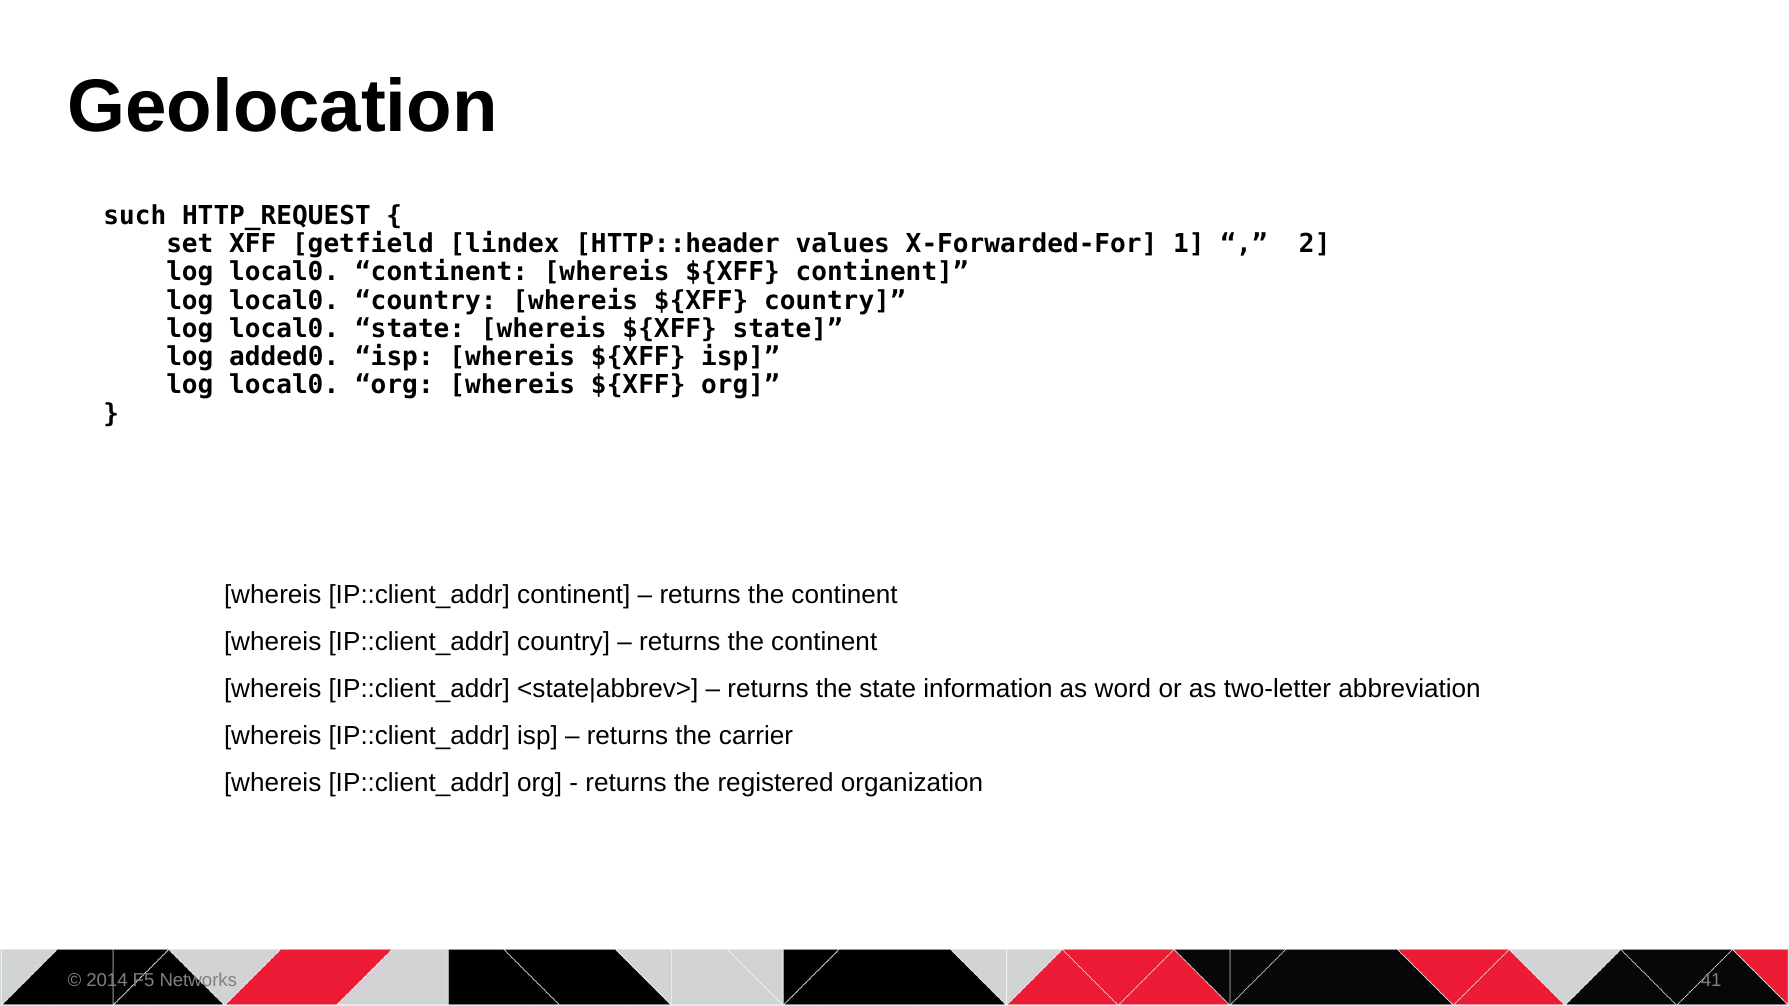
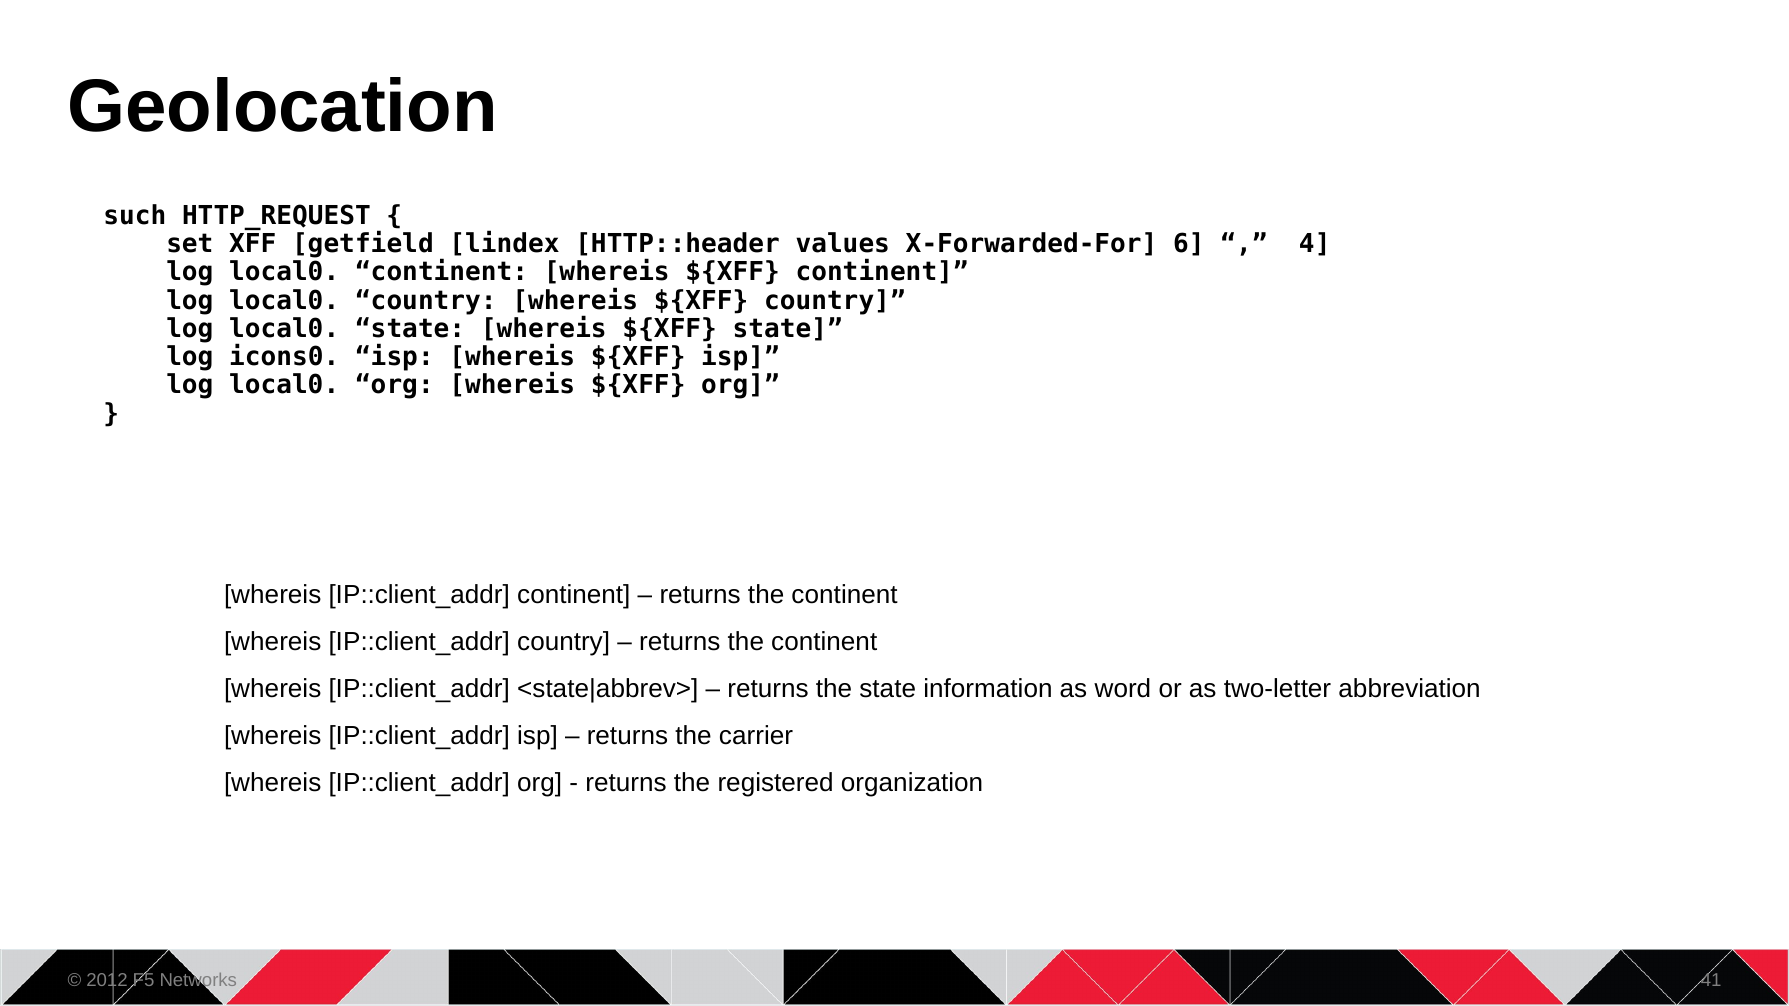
1: 1 -> 6 (1189, 244)
2: 2 -> 4 (1315, 244)
added0: added0 -> icons0 (284, 357)
2014: 2014 -> 2012 (107, 981)
